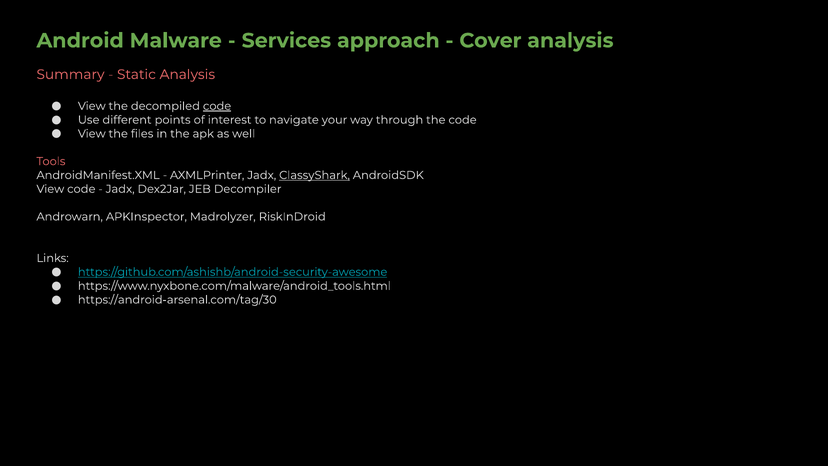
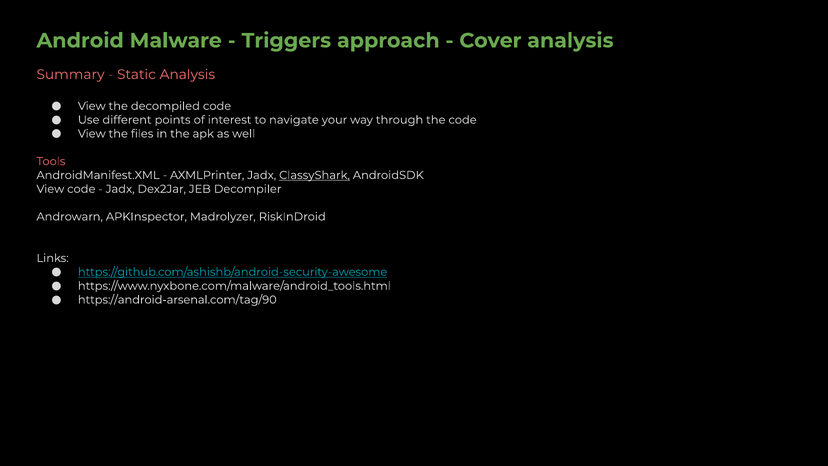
Services: Services -> Triggers (286, 41)
code underline: present -> none (217, 106)
https://android-arsenal.com/tag/30: https://android-arsenal.com/tag/30 -> https://android-arsenal.com/tag/90 (177, 300)
